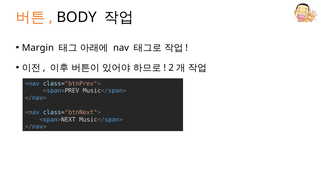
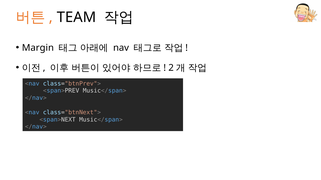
BODY: BODY -> TEAM (77, 17)
